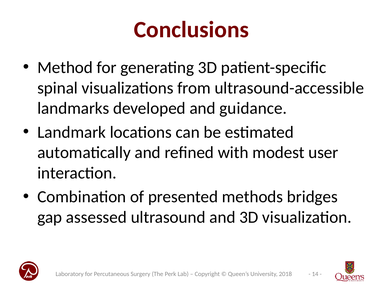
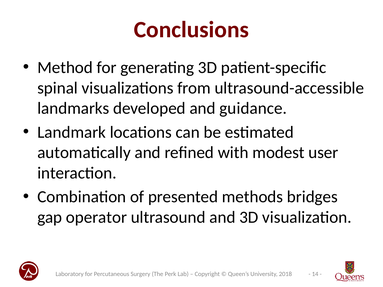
assessed: assessed -> operator (96, 217)
